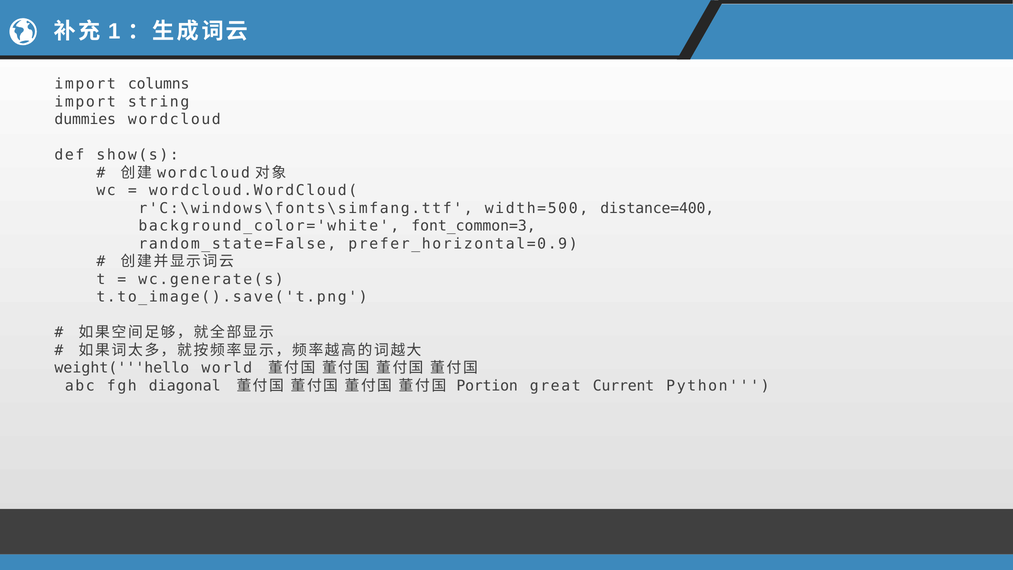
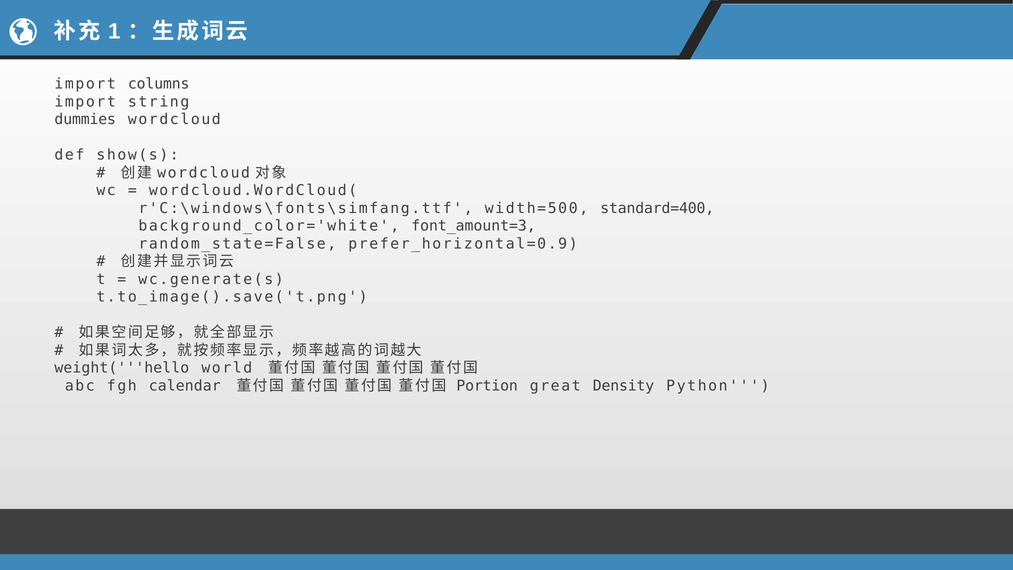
distance=400: distance=400 -> standard=400 (657, 208)
font_common=3: font_common=3 -> font_amount=3 (474, 226)
diagonal: diagonal -> calendar (185, 386)
Current: Current -> Density (624, 386)
